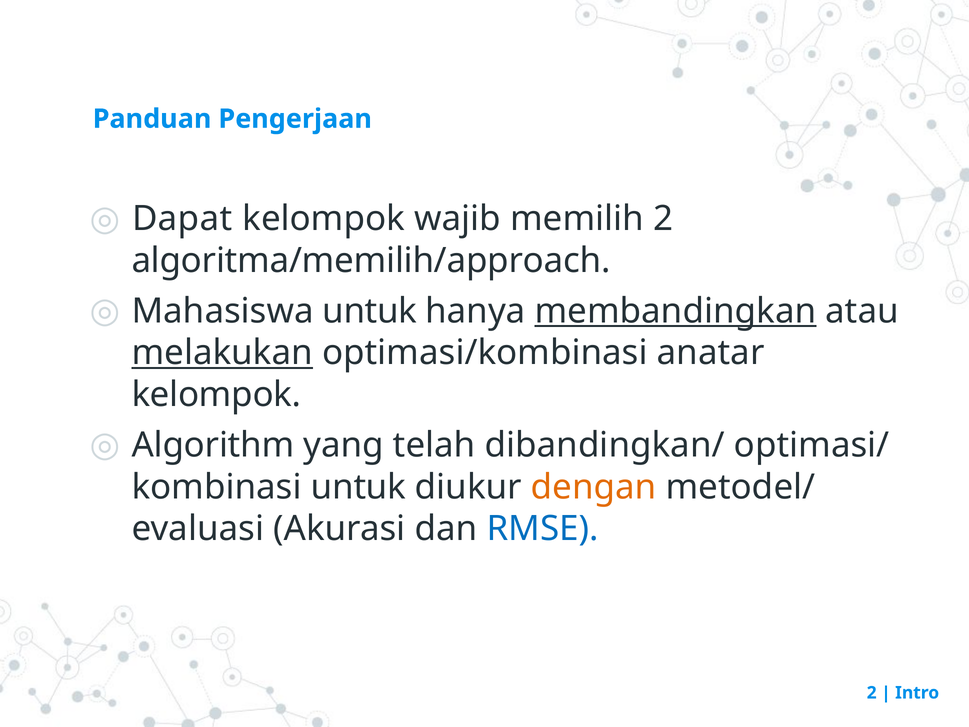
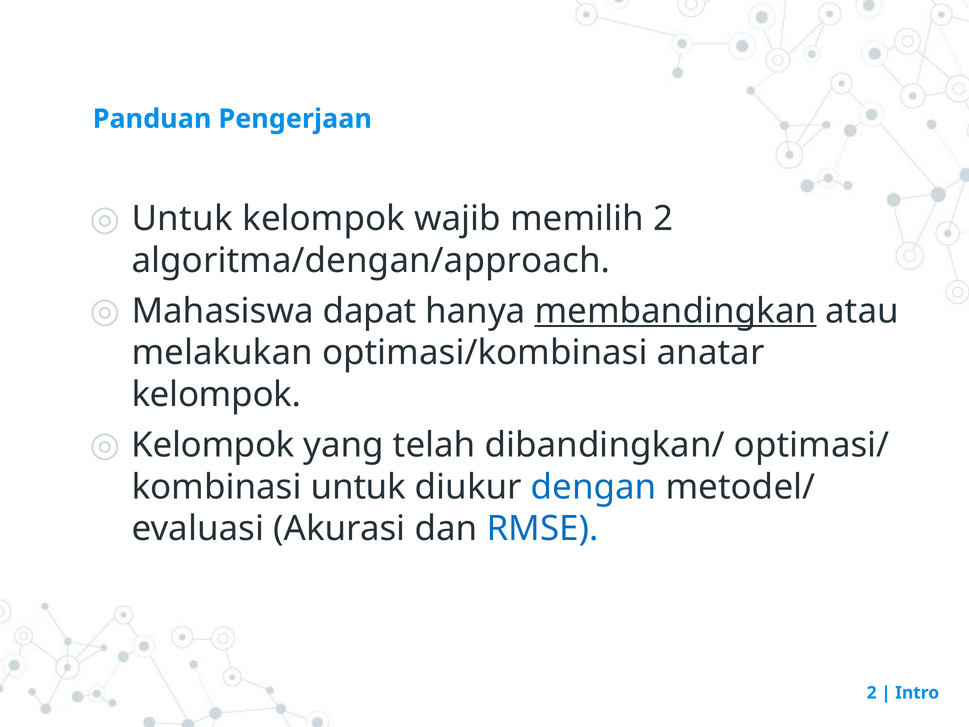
Dapat: Dapat -> Untuk (182, 219)
algoritma/memilih/approach: algoritma/memilih/approach -> algoritma/dengan/approach (371, 261)
Mahasiswa untuk: untuk -> dapat (370, 311)
melakukan underline: present -> none (222, 353)
Algorithm: Algorithm -> Kelompok (213, 445)
dengan colour: orange -> blue (594, 487)
